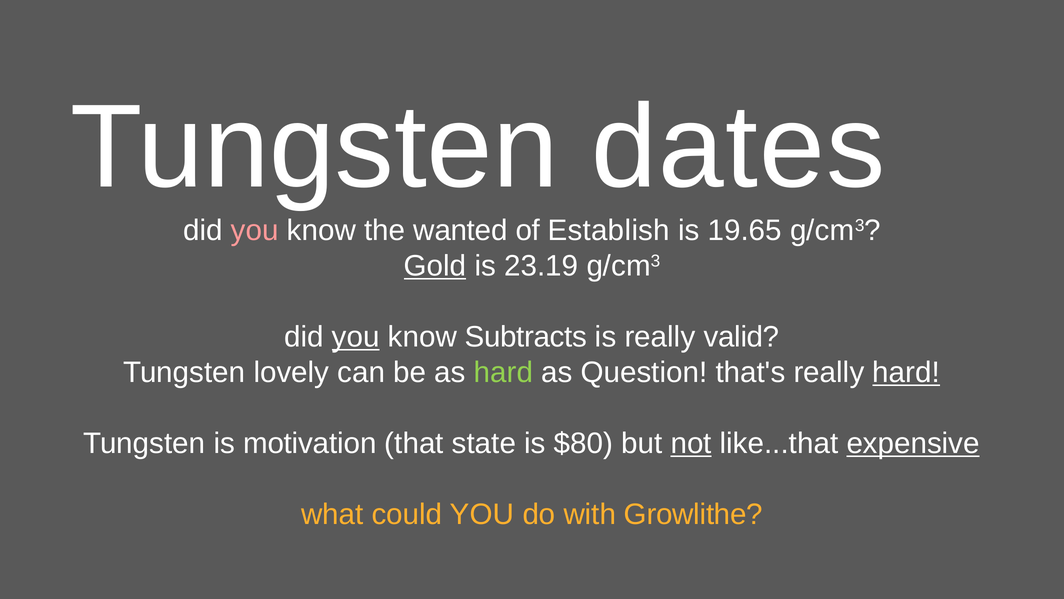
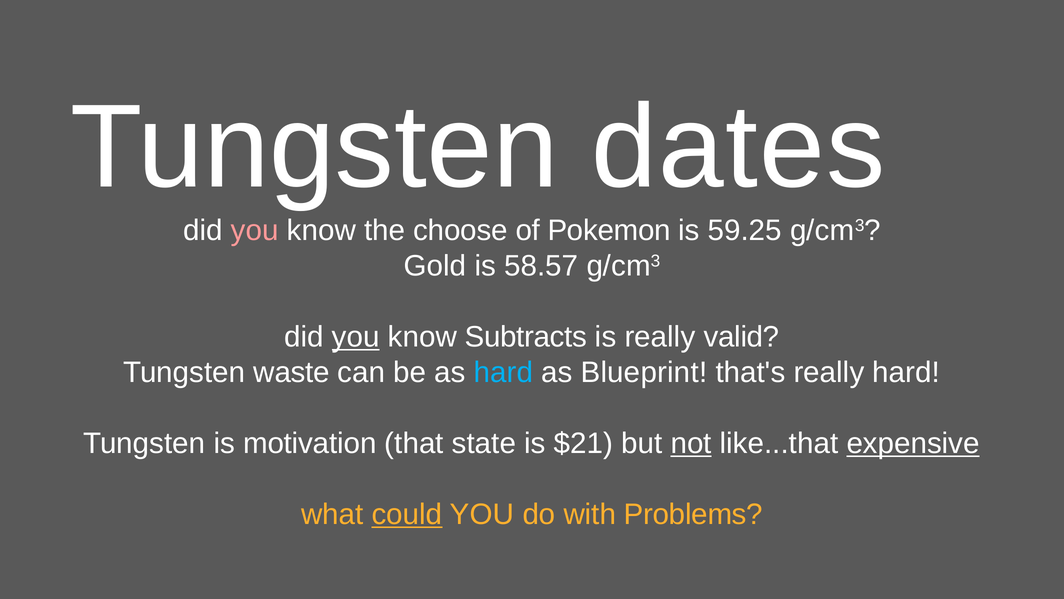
wanted: wanted -> choose (460, 230)
Establish: Establish -> Pokemon (609, 230)
19.65: 19.65 -> 59.25 (745, 230)
Gold underline: present -> none (435, 266)
23.19: 23.19 -> 58.57 (541, 266)
lovely: lovely -> waste (291, 372)
hard colour: light green -> light blue (503, 372)
Question: Question -> Blueprint (644, 372)
hard underline: present -> none (906, 372)
$80: $80 -> $21 (583, 443)
could underline: none -> present (407, 514)
Growlithe: Growlithe -> Problems (693, 514)
